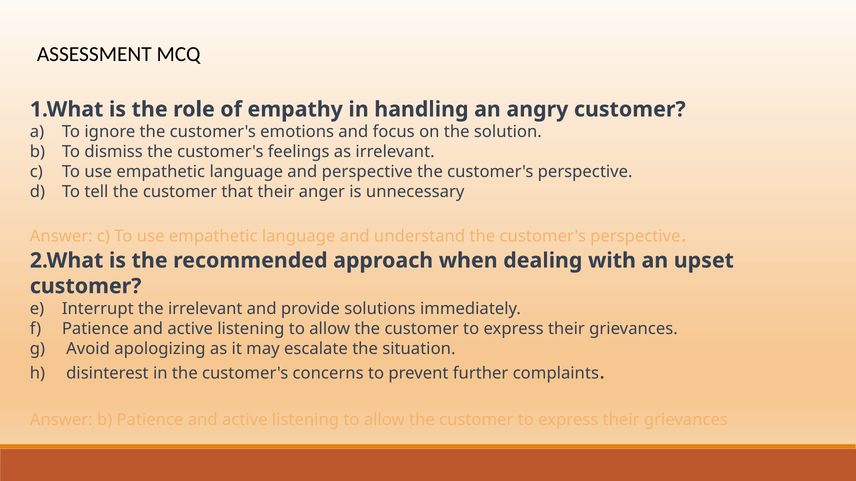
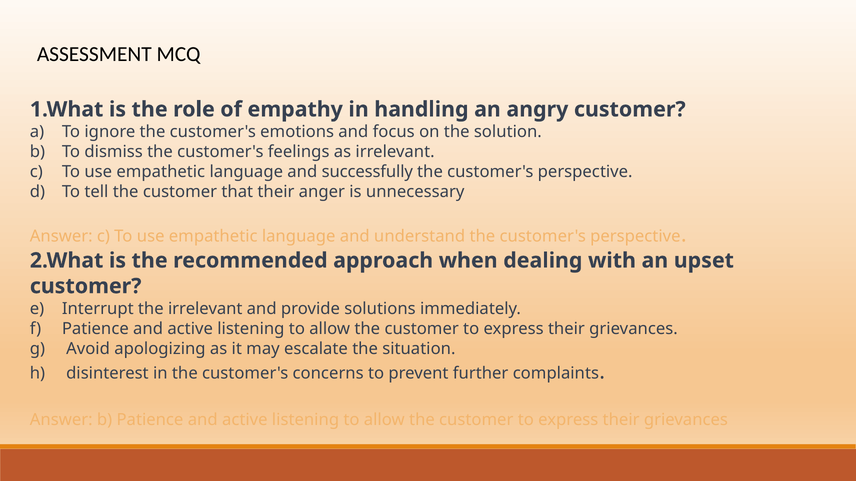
and perspective: perspective -> successfully (367, 172)
